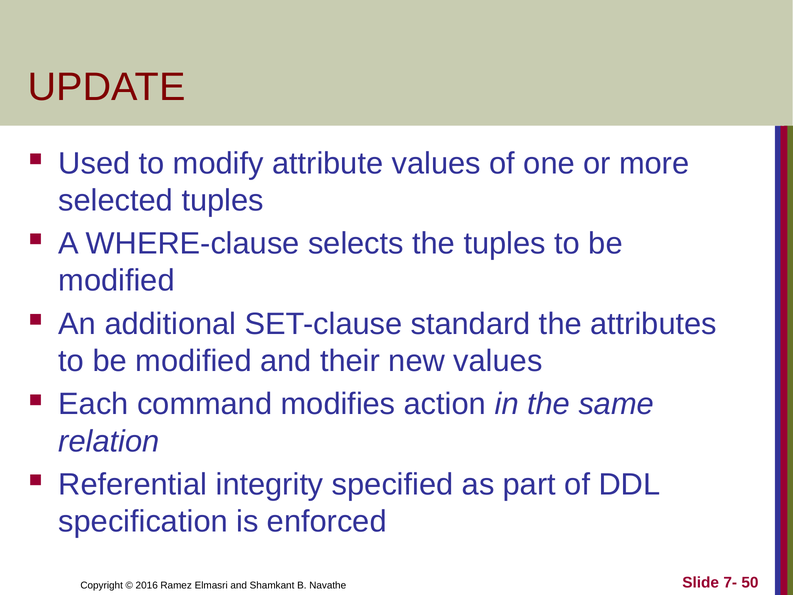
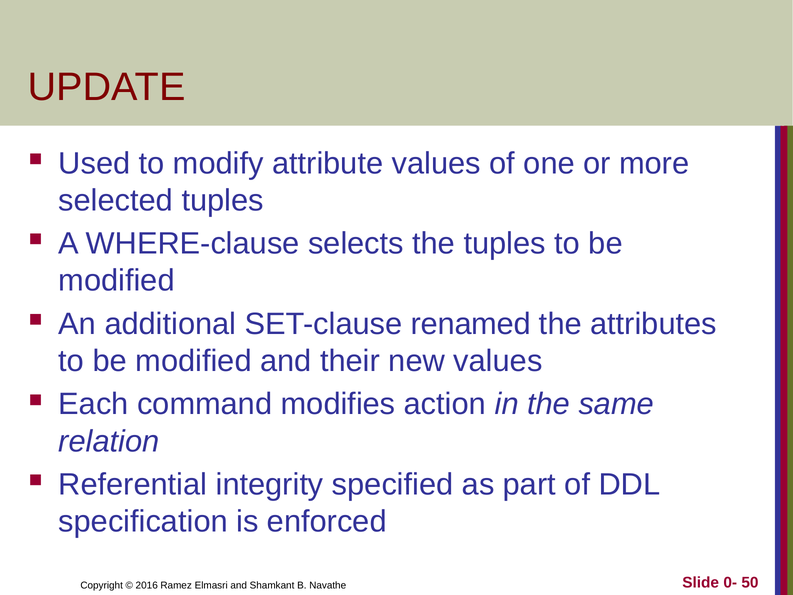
standard: standard -> renamed (471, 324)
7-: 7- -> 0- (730, 583)
